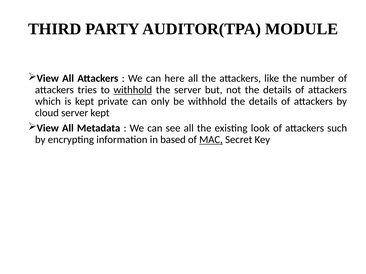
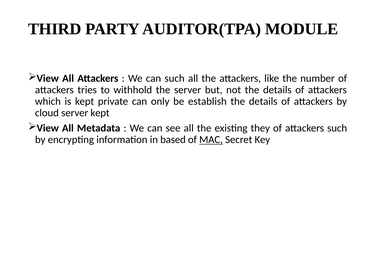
can here: here -> such (175, 79)
withhold underline: present -> none (133, 90)
be withhold: withhold -> establish (207, 102)
look: look -> they (260, 128)
